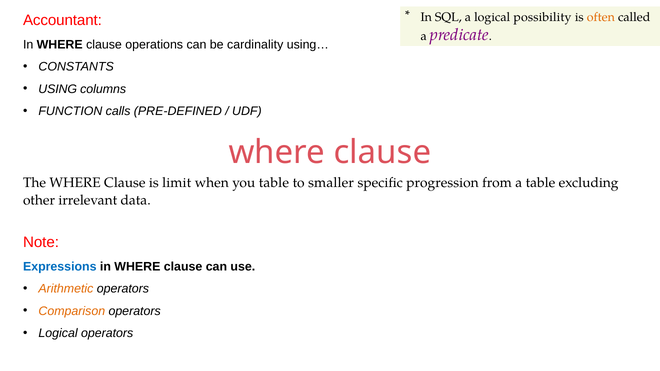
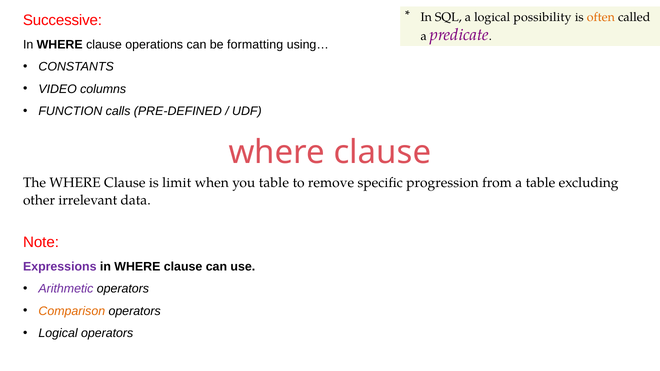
Accountant: Accountant -> Successive (62, 20)
cardinality: cardinality -> formatting (255, 45)
USING: USING -> VIDEO (58, 89)
smaller: smaller -> remove (331, 183)
Expressions colour: blue -> purple (60, 267)
Arithmetic colour: orange -> purple (66, 289)
